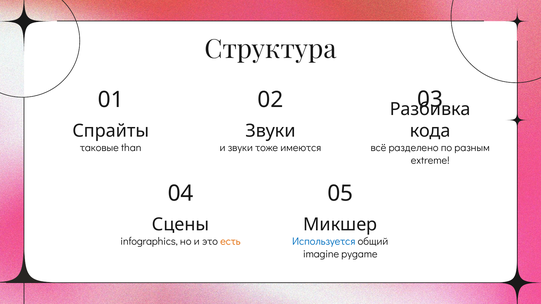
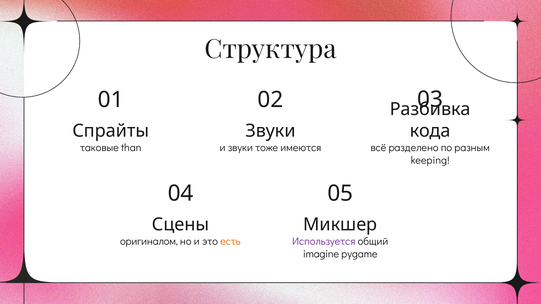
extreme: extreme -> keeping (430, 160)
infographics: infographics -> оригиналом (149, 242)
Используется colour: blue -> purple (324, 242)
